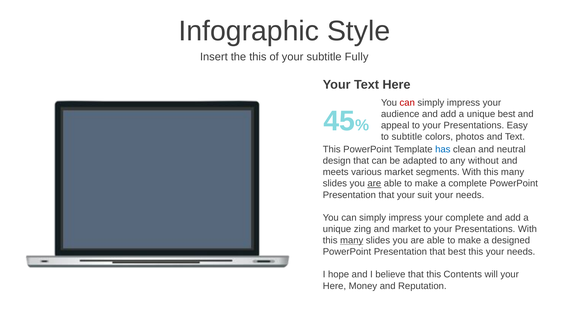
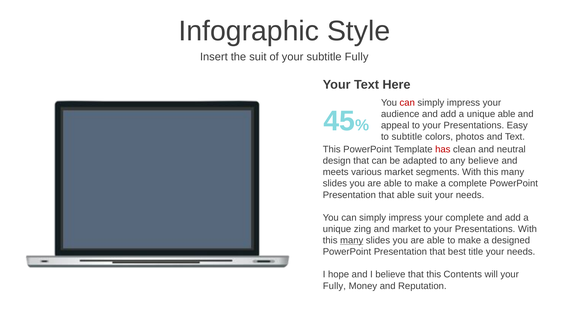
the this: this -> suit (258, 57)
unique best: best -> able (507, 114)
has colour: blue -> red (443, 149)
any without: without -> believe (483, 161)
are underline: present -> none (374, 184)
that your: your -> able (406, 195)
best this: this -> title (476, 252)
Here: Here -> Fully (334, 286)
